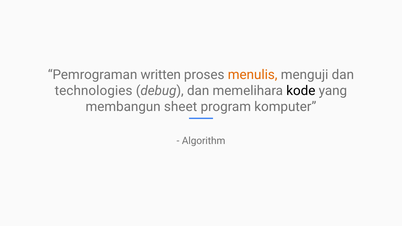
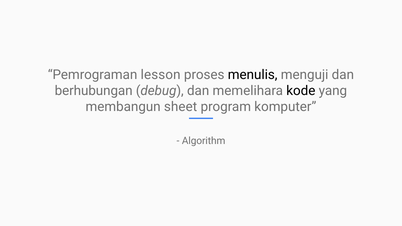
written: written -> lesson (161, 75)
menulis colour: orange -> black (253, 75)
technologies: technologies -> berhubungan (94, 91)
